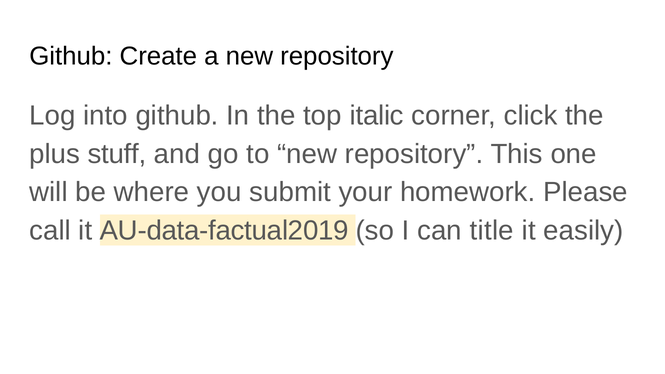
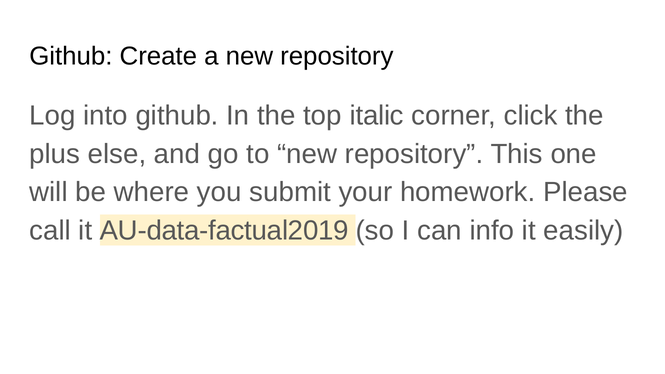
stuff: stuff -> else (117, 154)
title: title -> info (492, 231)
